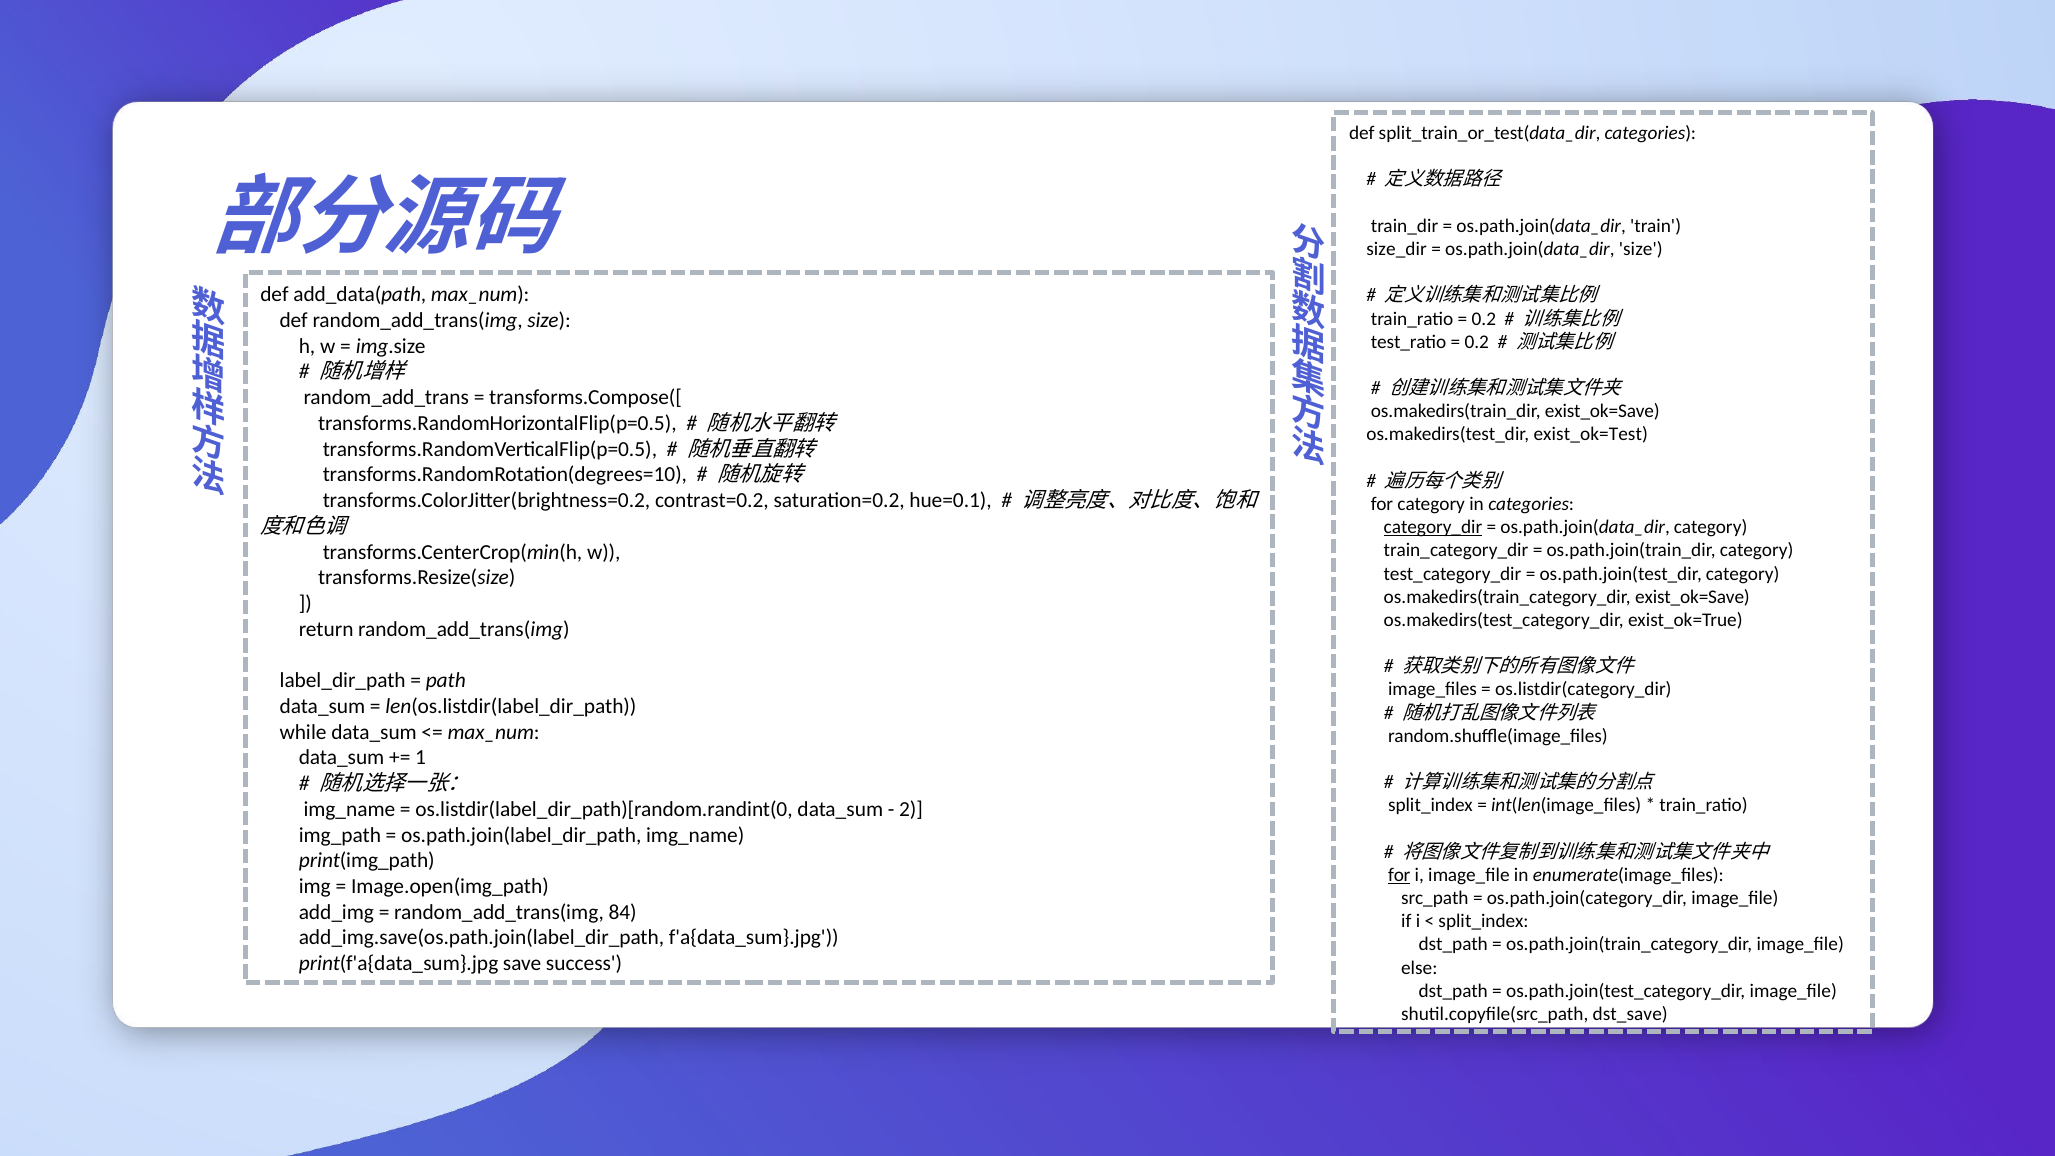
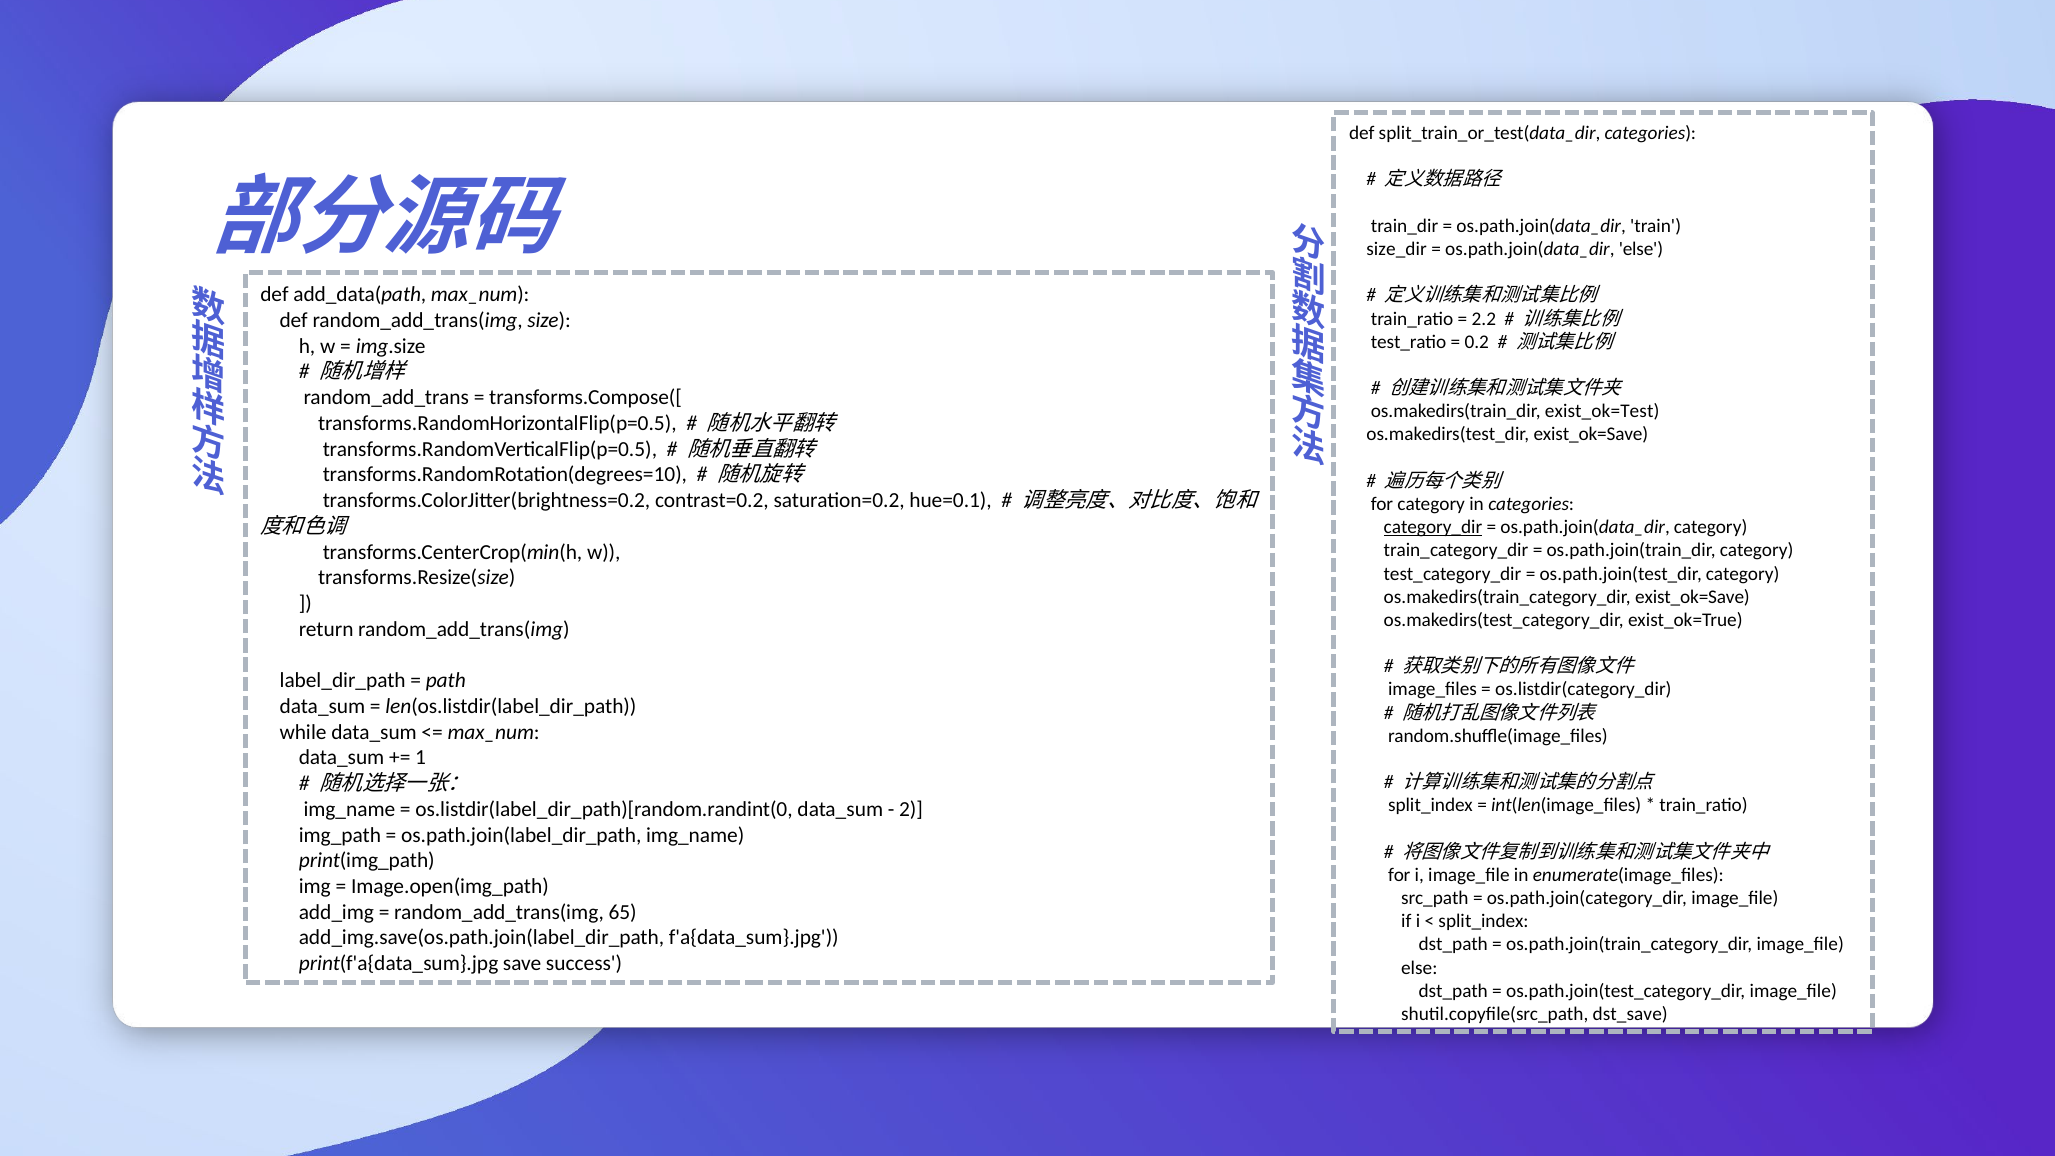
os.path.join(data_dir size: size -> else (1641, 249)
0.2: 0.2 -> 2.2 (1484, 319)
os.makedirs(train_dir exist_ok=Save: exist_ok=Save -> exist_ok=Test (1602, 411)
os.makedirs(test_dir exist_ok=Test: exist_ok=Test -> exist_ok=Save (1591, 435)
for underline: present -> none (1399, 875)
84: 84 -> 65 (623, 912)
